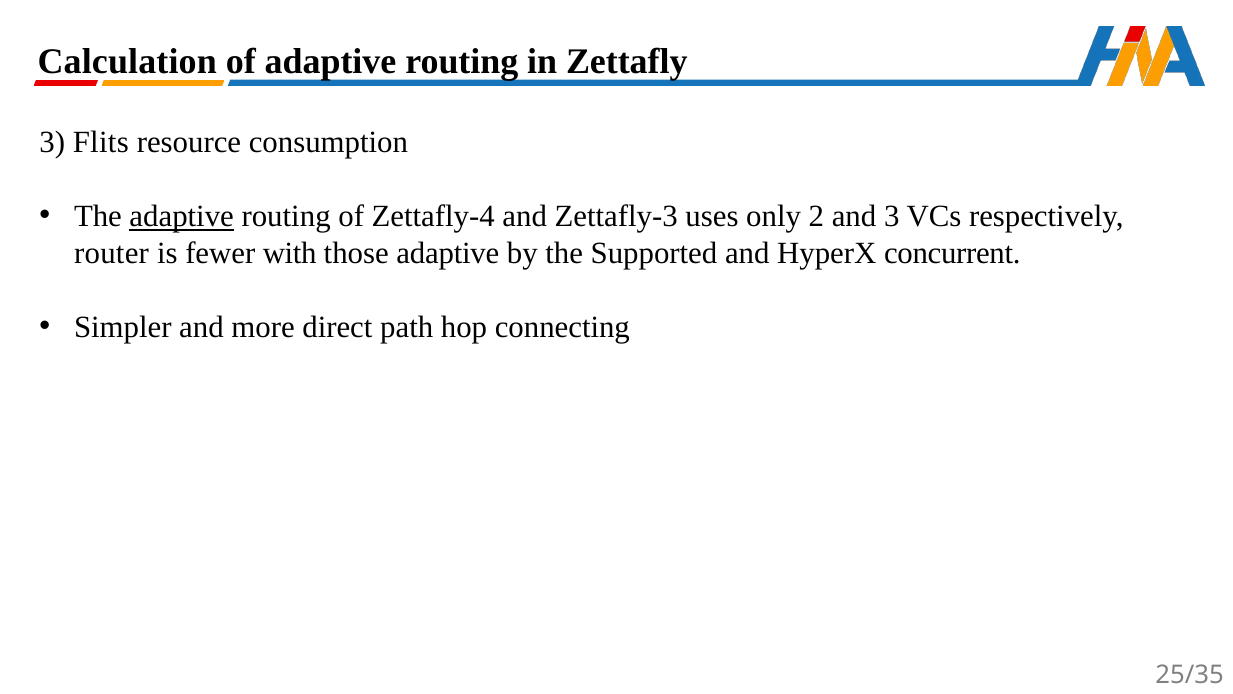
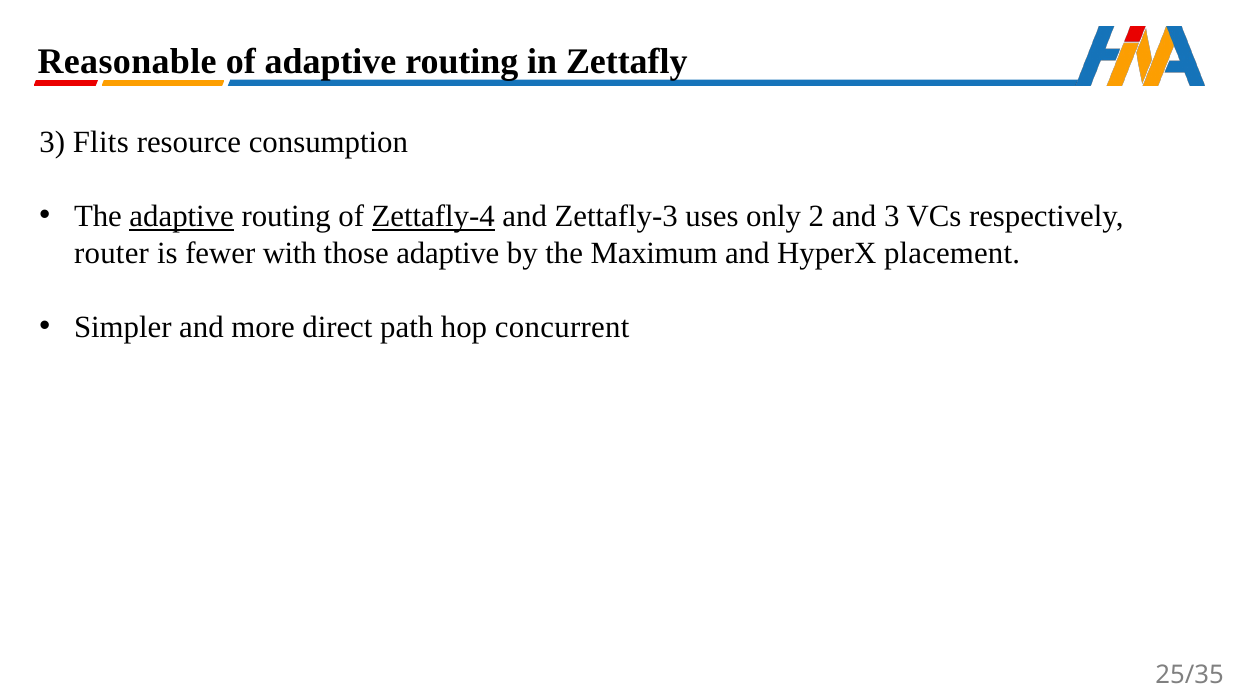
Calculation: Calculation -> Reasonable (127, 62)
Zettafly-4 underline: none -> present (433, 216)
Supported: Supported -> Maximum (654, 253)
concurrent: concurrent -> placement (952, 253)
connecting: connecting -> concurrent (562, 327)
